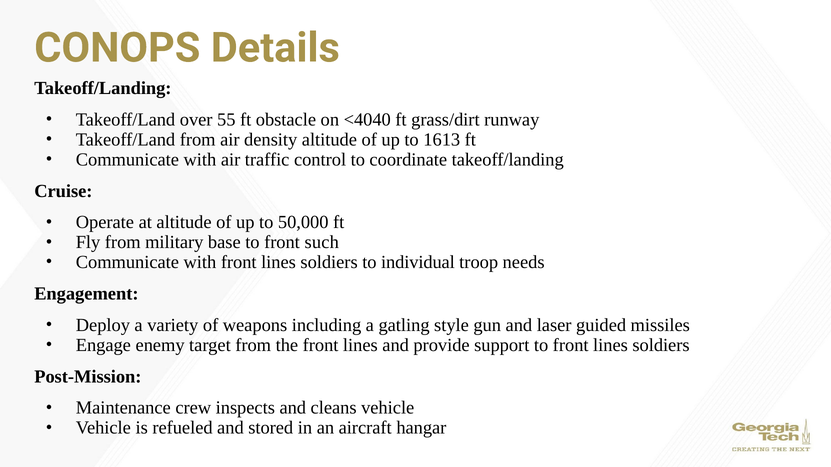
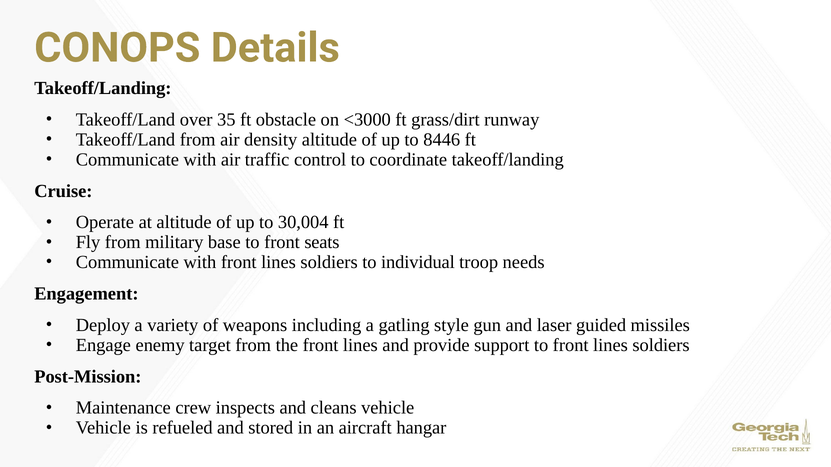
55: 55 -> 35 (226, 120)
<4040: <4040 -> <3000 (367, 120)
1613: 1613 -> 8446 (442, 140)
50,000: 50,000 -> 30,004 (303, 223)
such: such -> seats (322, 243)
